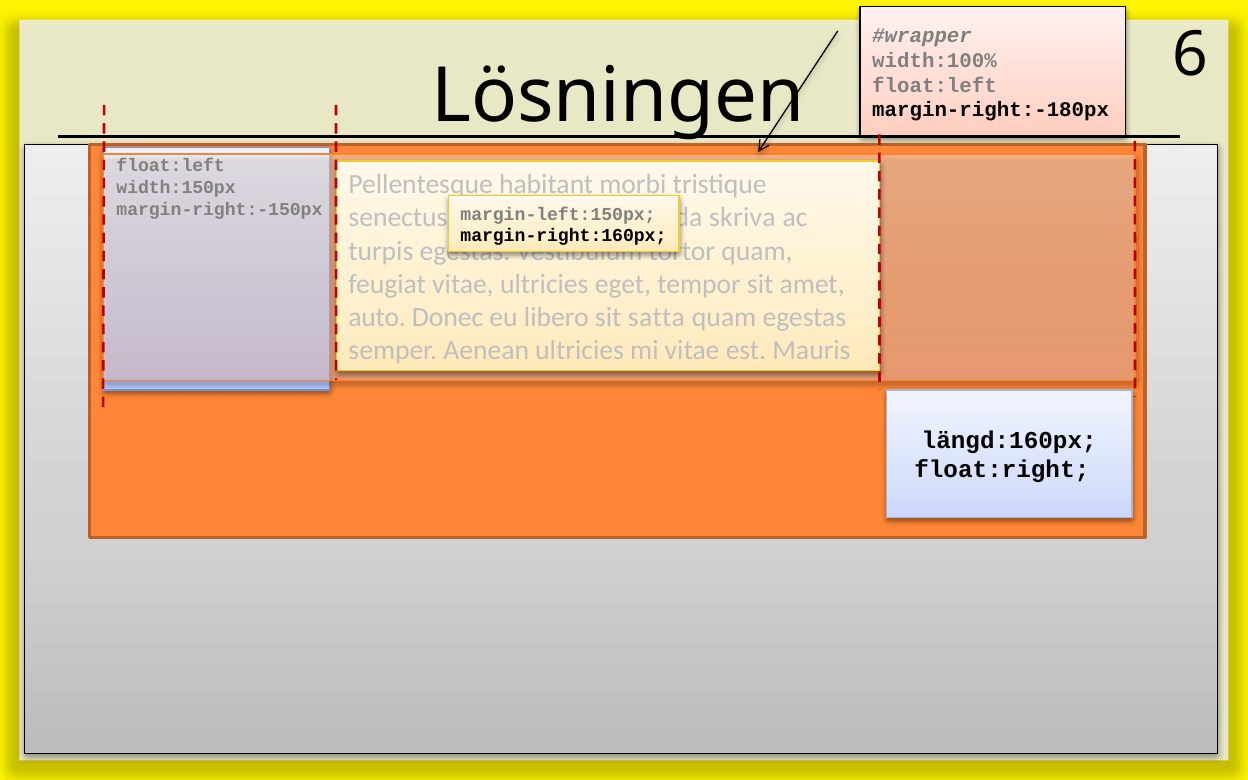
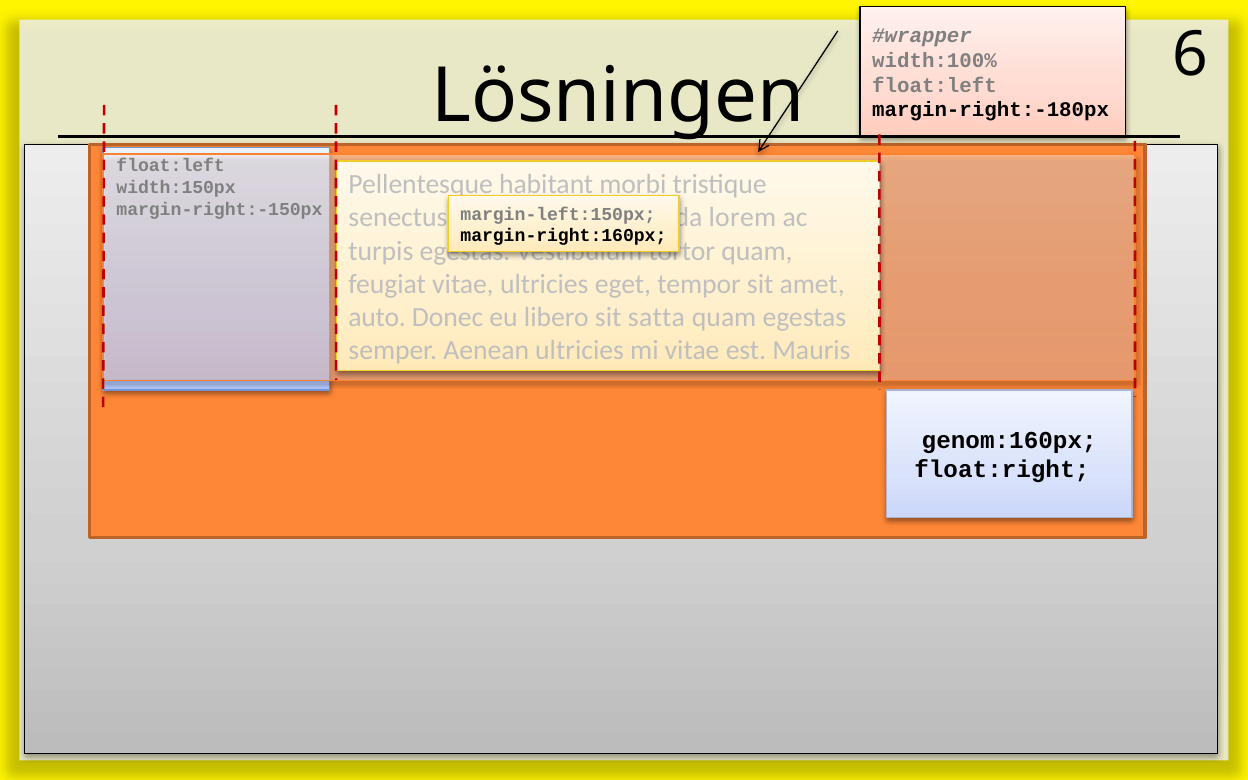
skriva: skriva -> lorem (742, 218)
längd:160px: längd:160px -> genom:160px (1009, 441)
